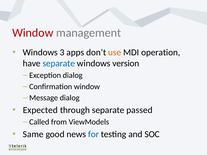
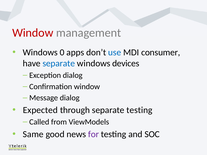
3: 3 -> 0 (62, 52)
use colour: orange -> blue (115, 52)
operation: operation -> consumer (161, 52)
version: version -> devices (126, 64)
separate passed: passed -> testing (139, 110)
for colour: blue -> purple (94, 134)
